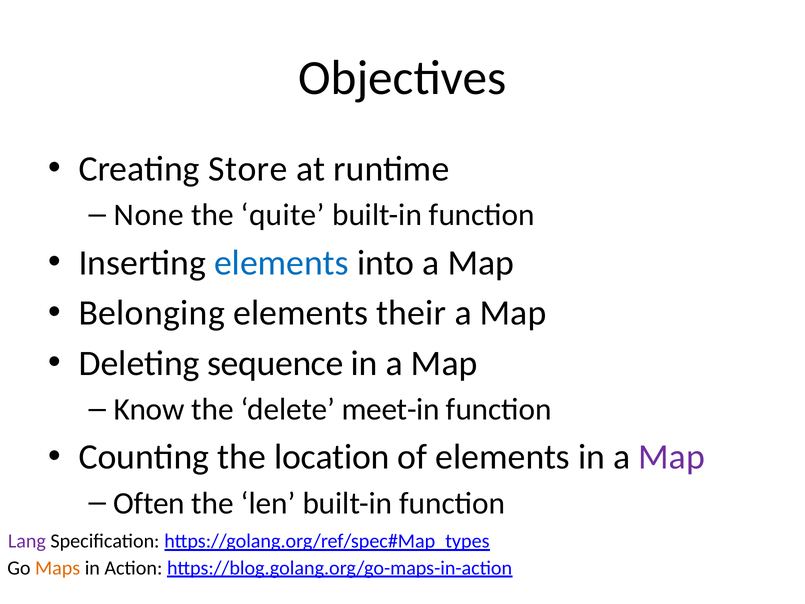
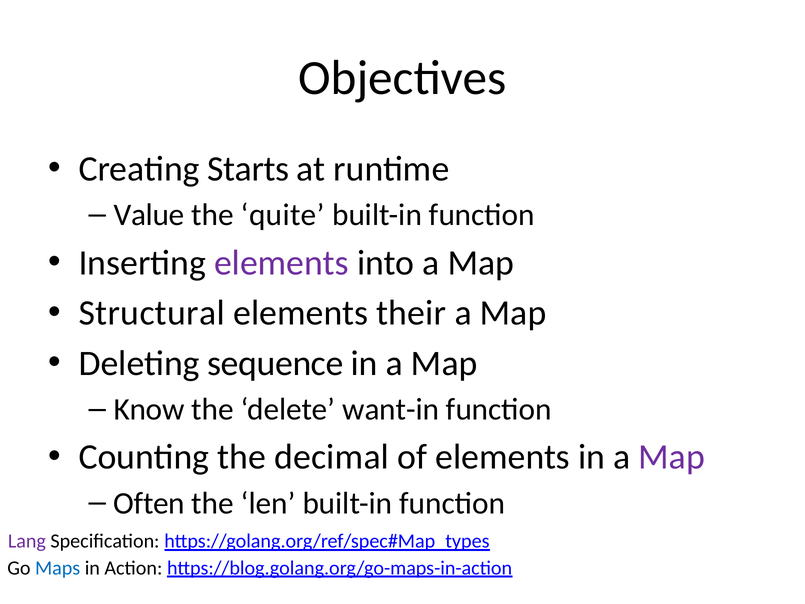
Store: Store -> Starts (248, 169)
None: None -> Value (149, 215)
elements colour: blue -> purple (282, 263)
Belonging: Belonging -> Structural (152, 313)
meet-in: meet-in -> want-in (391, 409)
location: location -> decimal (332, 457)
Maps colour: orange -> blue (58, 568)
